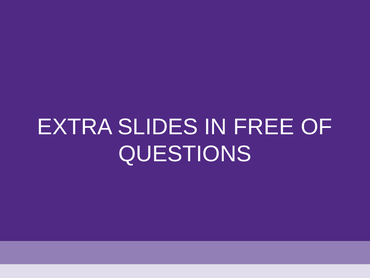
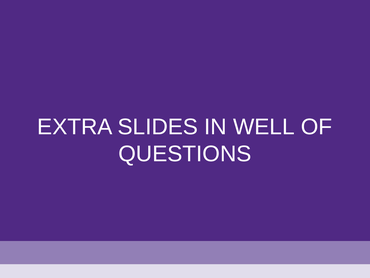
FREE: FREE -> WELL (264, 127)
